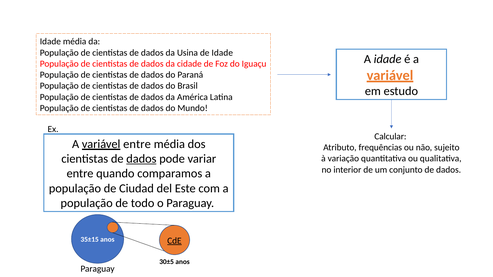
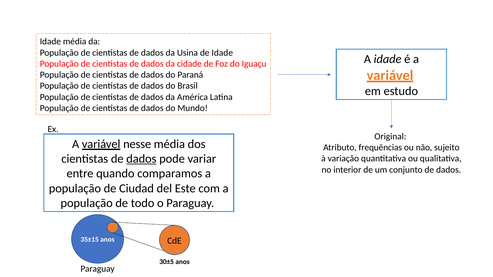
Calcular: Calcular -> Original (390, 137)
variável entre: entre -> nesse (137, 144)
CdE underline: present -> none (174, 241)
